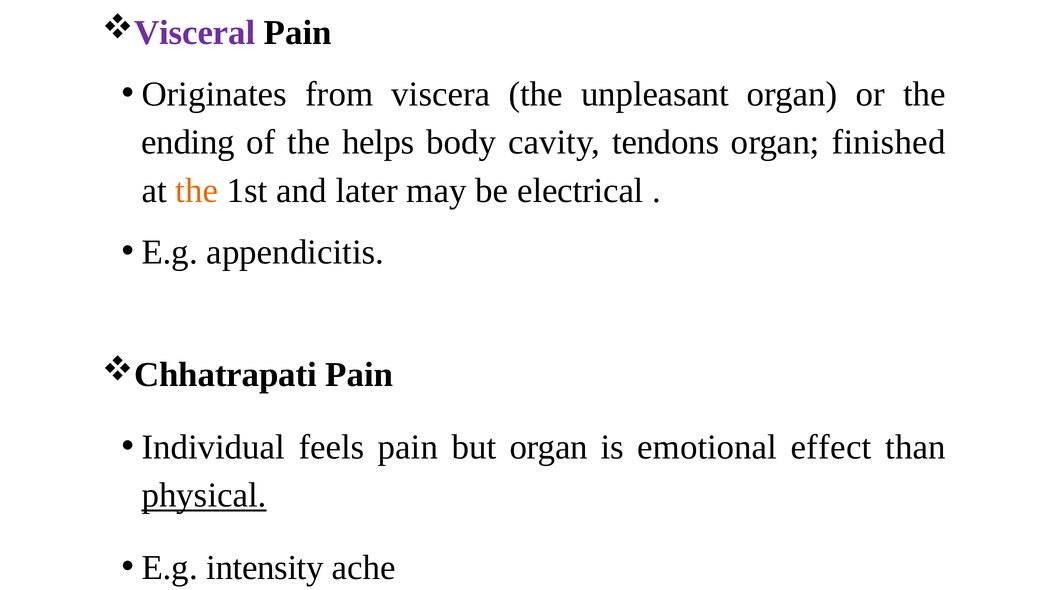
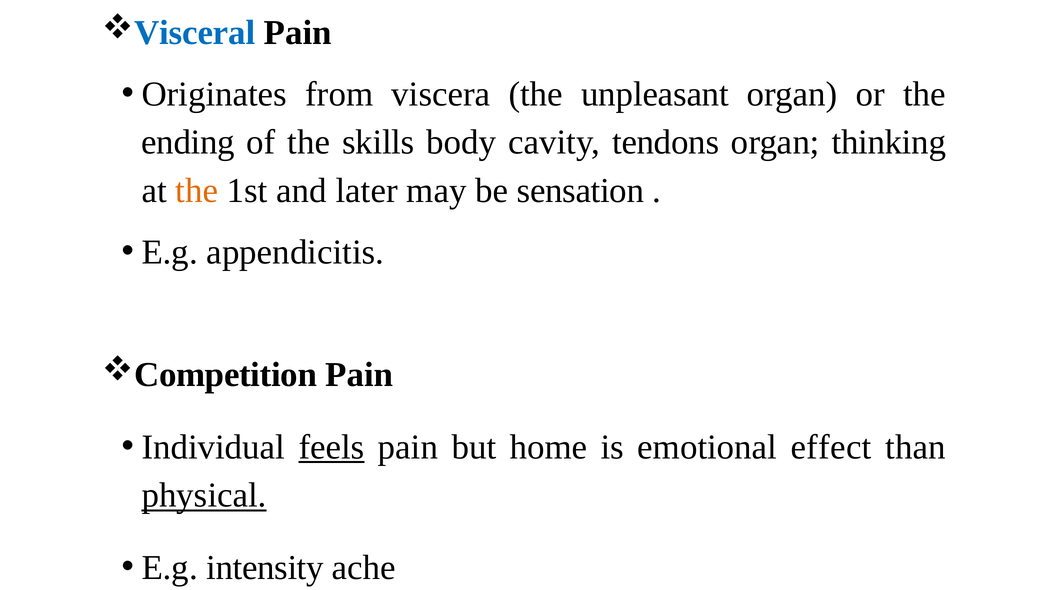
Visceral colour: purple -> blue (195, 33)
helps: helps -> skills (378, 142)
finished: finished -> thinking (889, 142)
electrical: electrical -> sensation (580, 191)
Chhatrapati: Chhatrapati -> Competition (226, 375)
feels underline: none -> present (332, 447)
but organ: organ -> home (548, 447)
